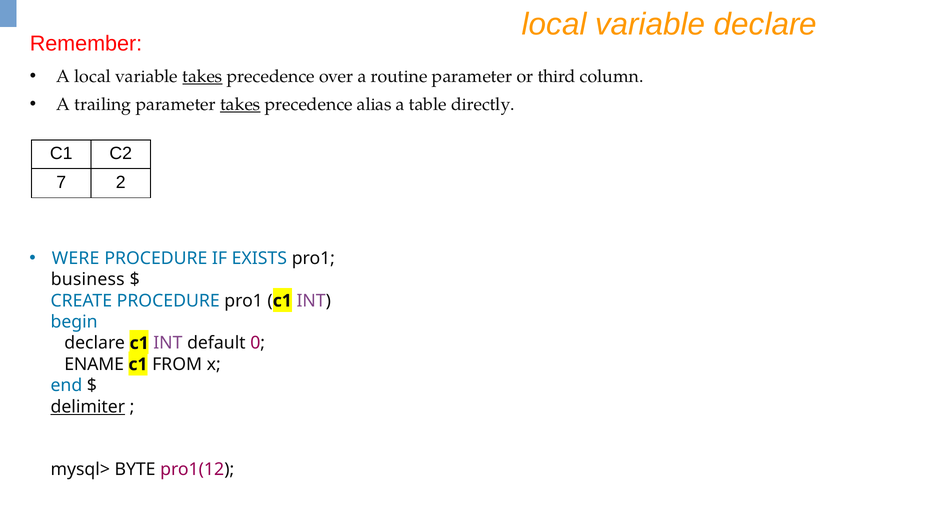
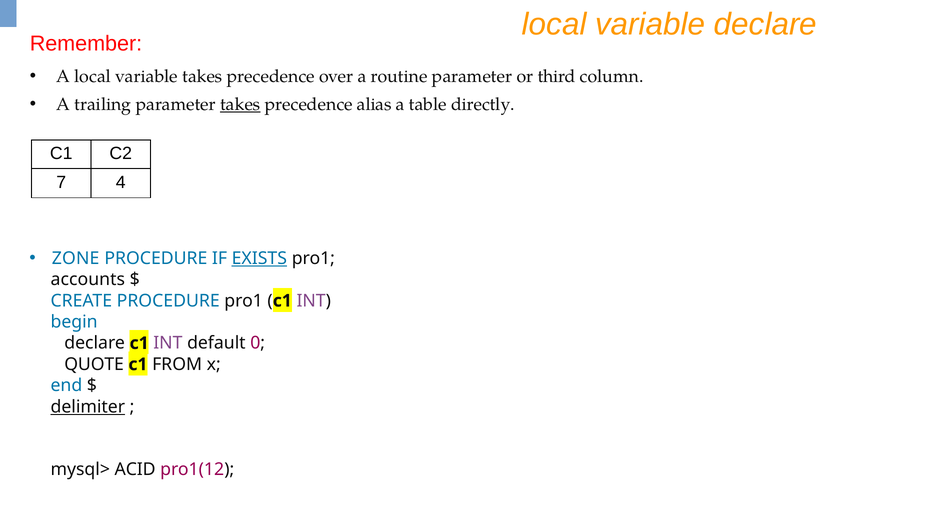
takes underline: present -> none (202, 76)
2: 2 -> 4 (121, 182)
WERE: WERE -> ZONE (76, 258)
EXISTS underline: none -> present (259, 258)
business: business -> accounts (88, 279)
ENAME: ENAME -> QUOTE (94, 364)
BYTE: BYTE -> ACID (135, 469)
